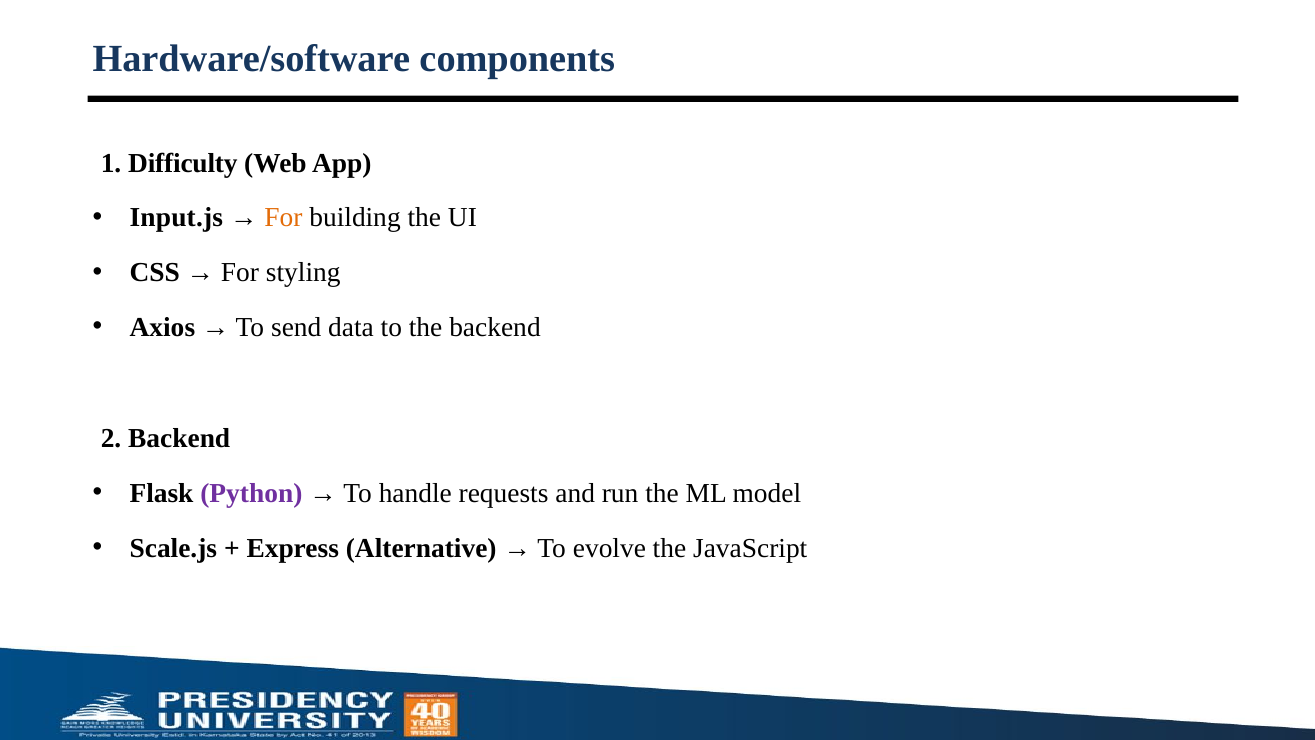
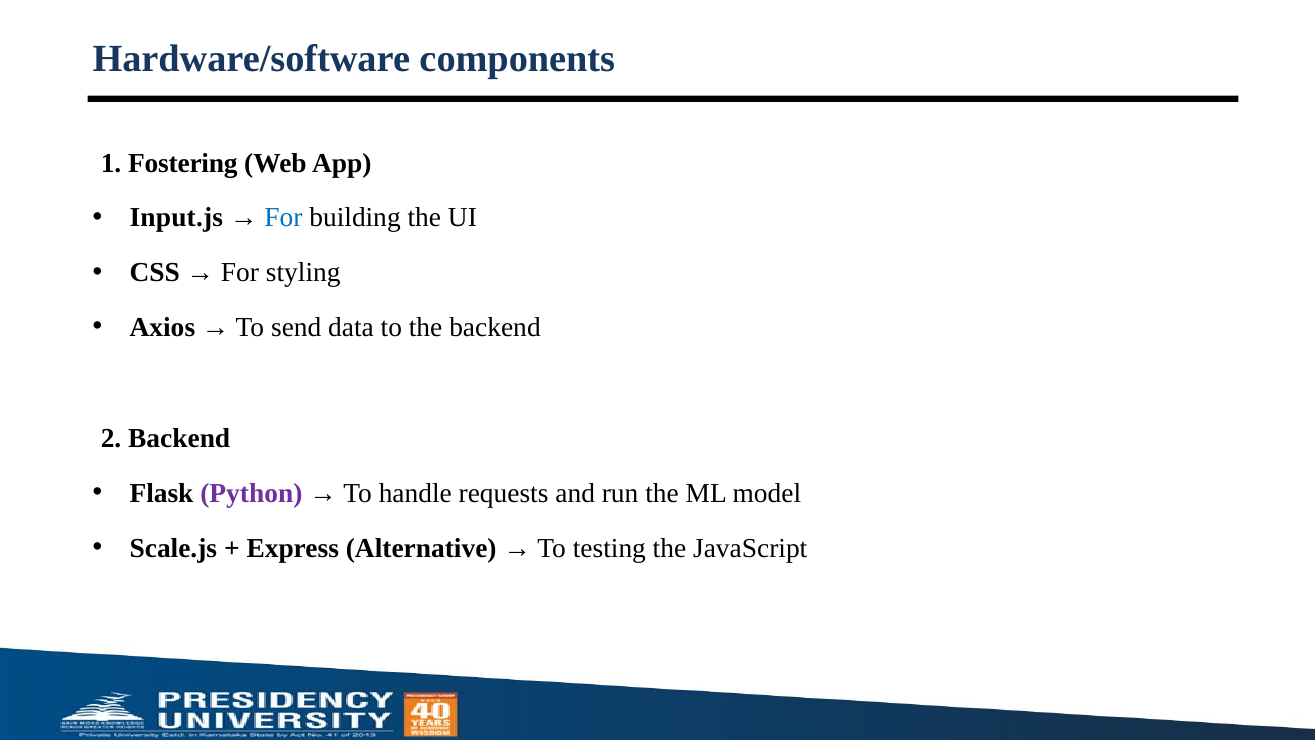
Difficulty: Difficulty -> Fostering (183, 163)
For colour: orange -> blue (283, 218)
evolve: evolve -> testing (609, 548)
